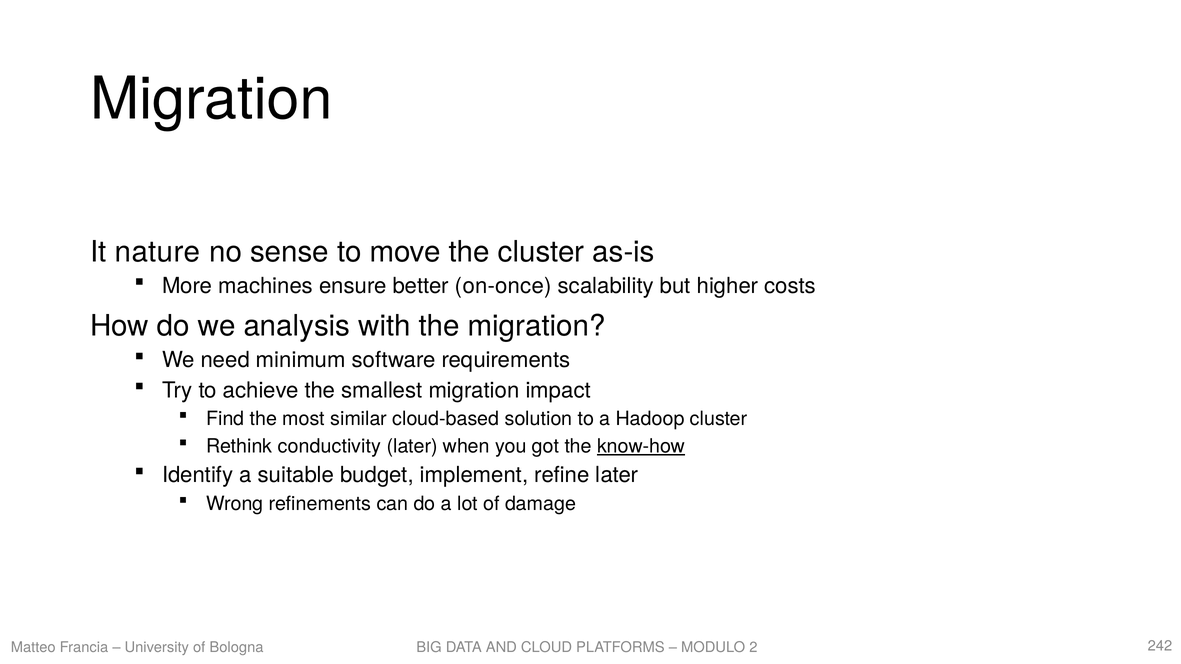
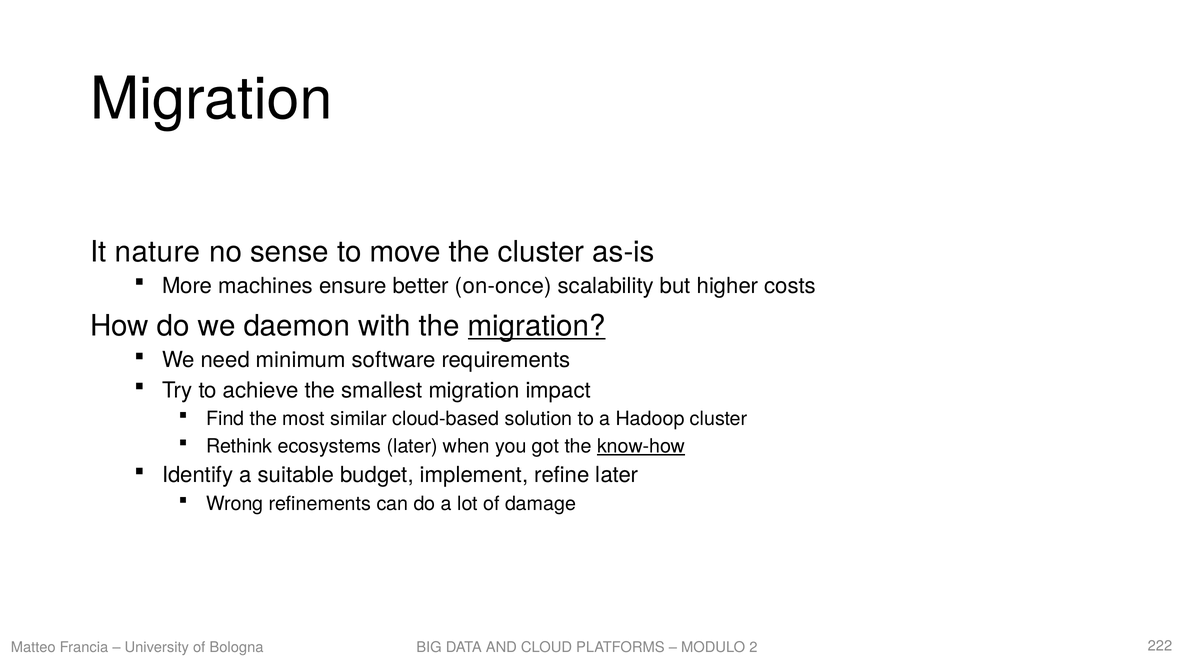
analysis: analysis -> daemon (297, 326)
migration underline: none -> present (537, 326)
conductivity: conductivity -> ecosystems (329, 446)
242: 242 -> 222 (1160, 646)
